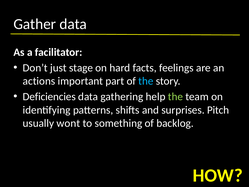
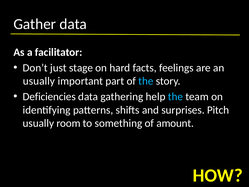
actions: actions -> usually (39, 81)
the colour: light green -> light blue (175, 97)
wont: wont -> room (68, 123)
backlog: backlog -> amount (175, 123)
